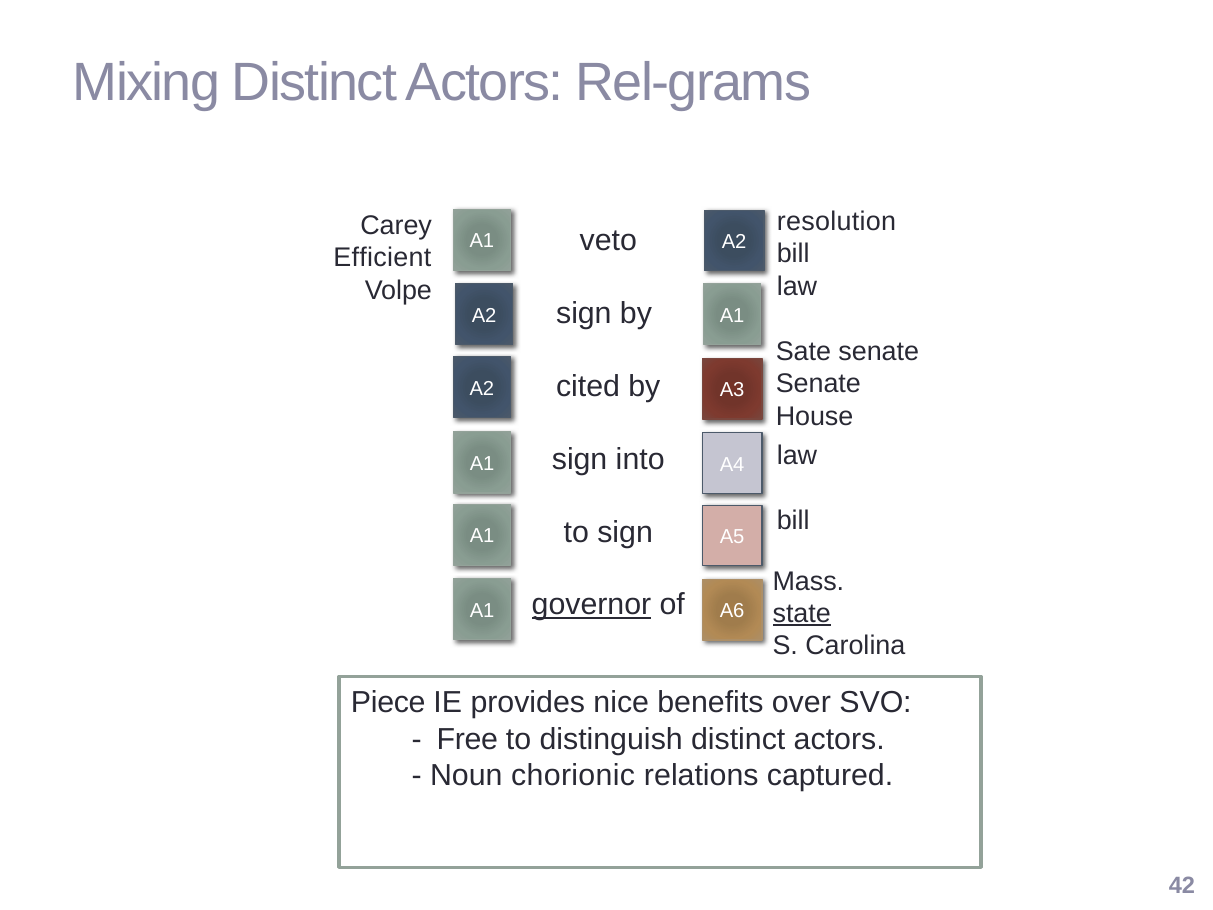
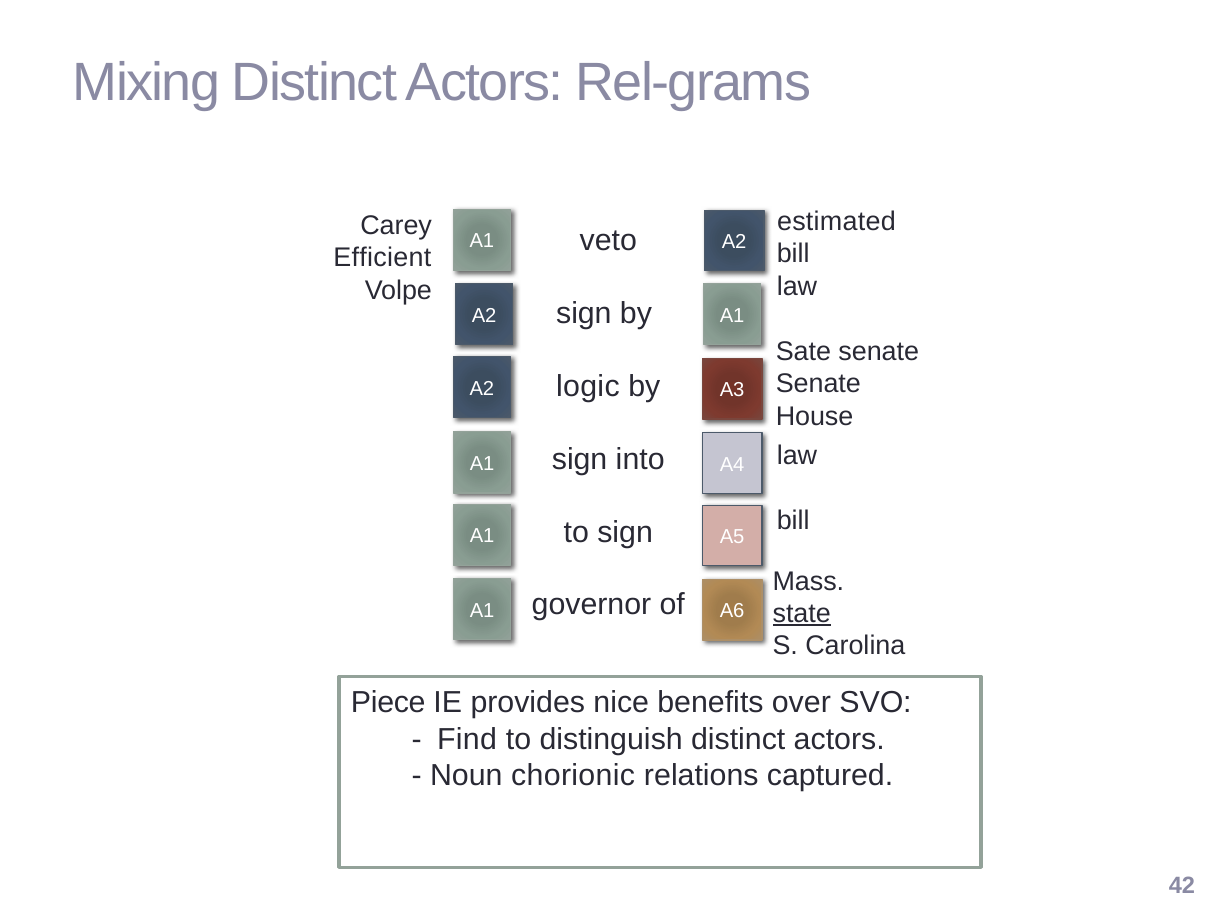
resolution: resolution -> estimated (836, 222)
cited: cited -> logic (588, 386)
governor underline: present -> none (591, 605)
Free: Free -> Find (467, 739)
